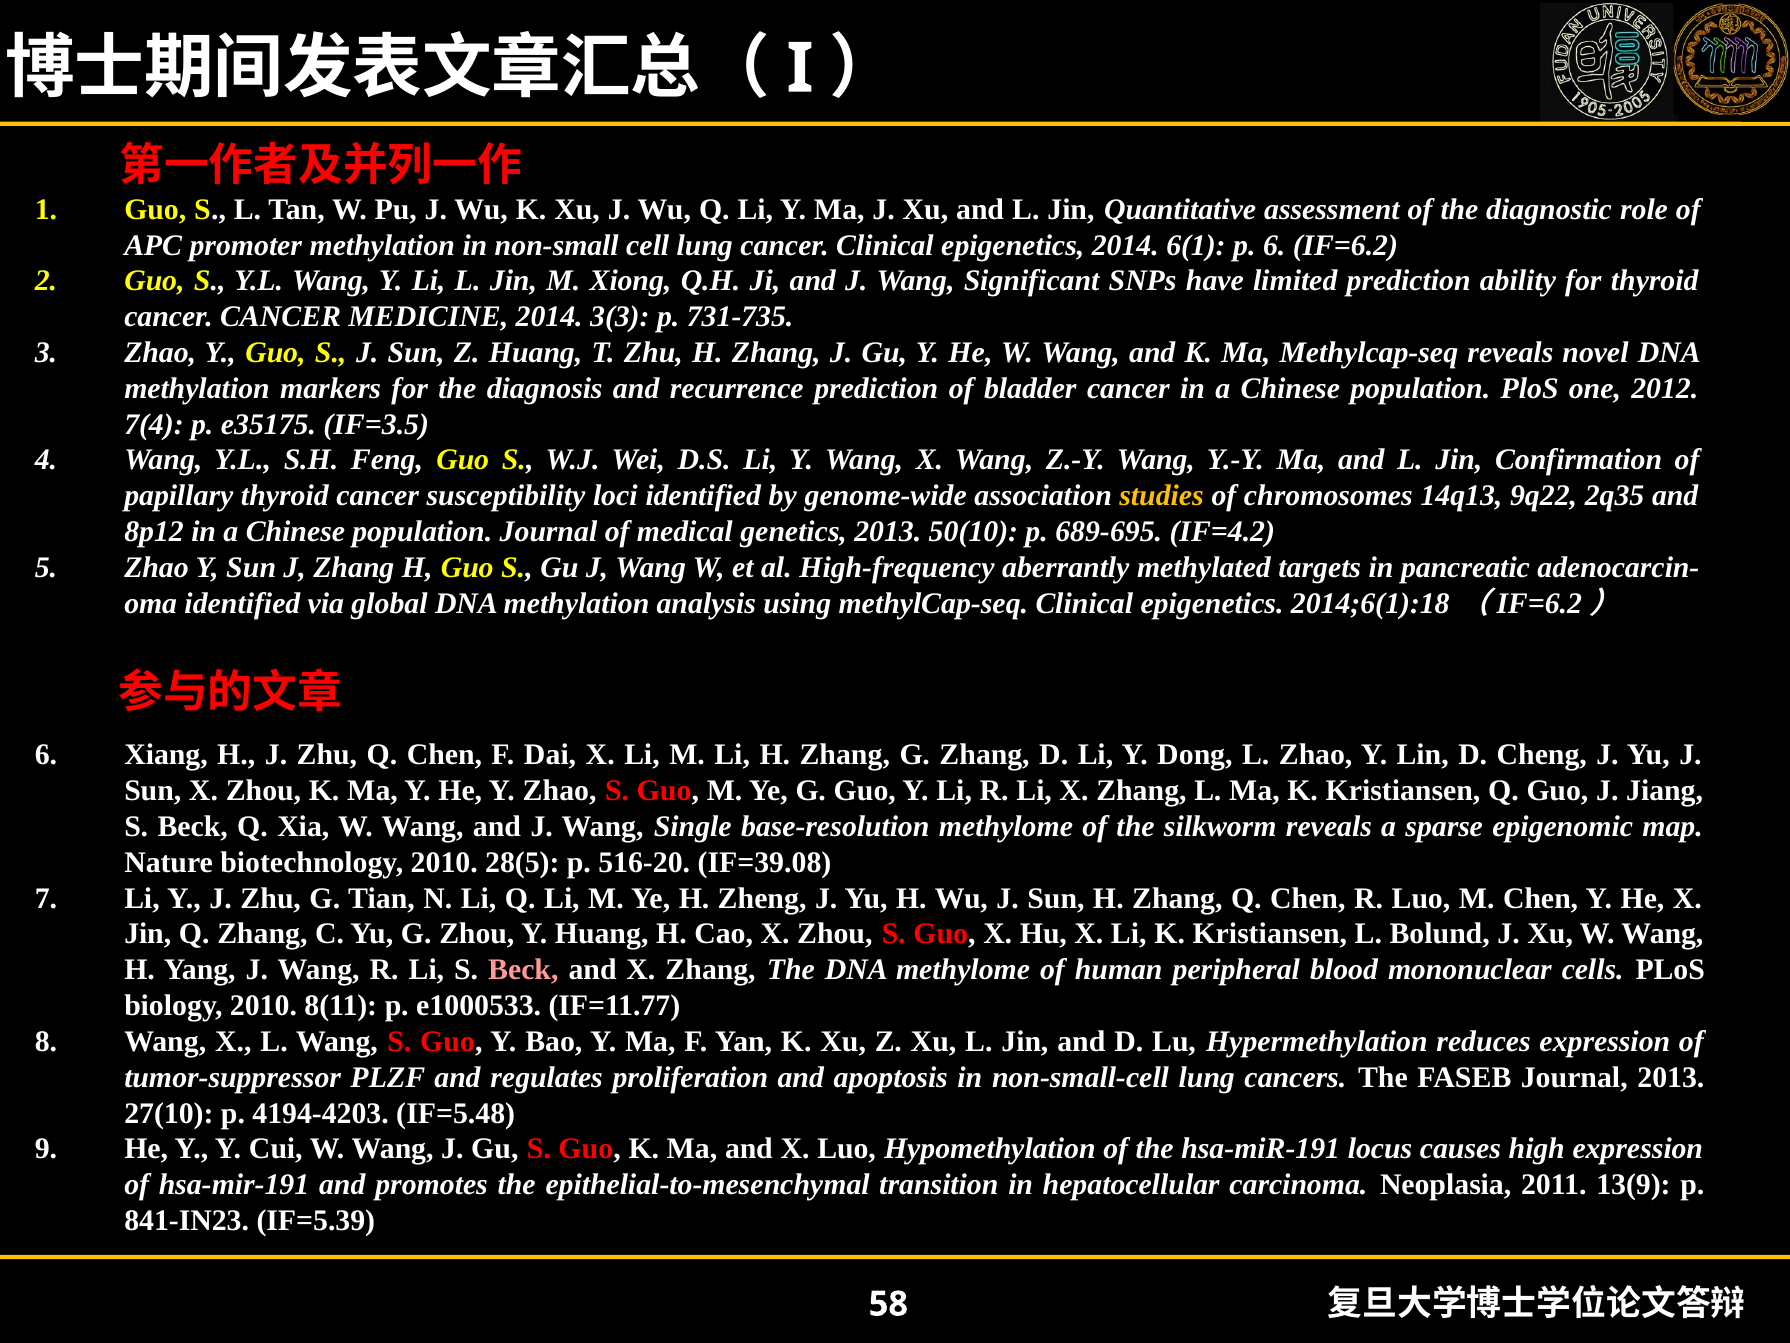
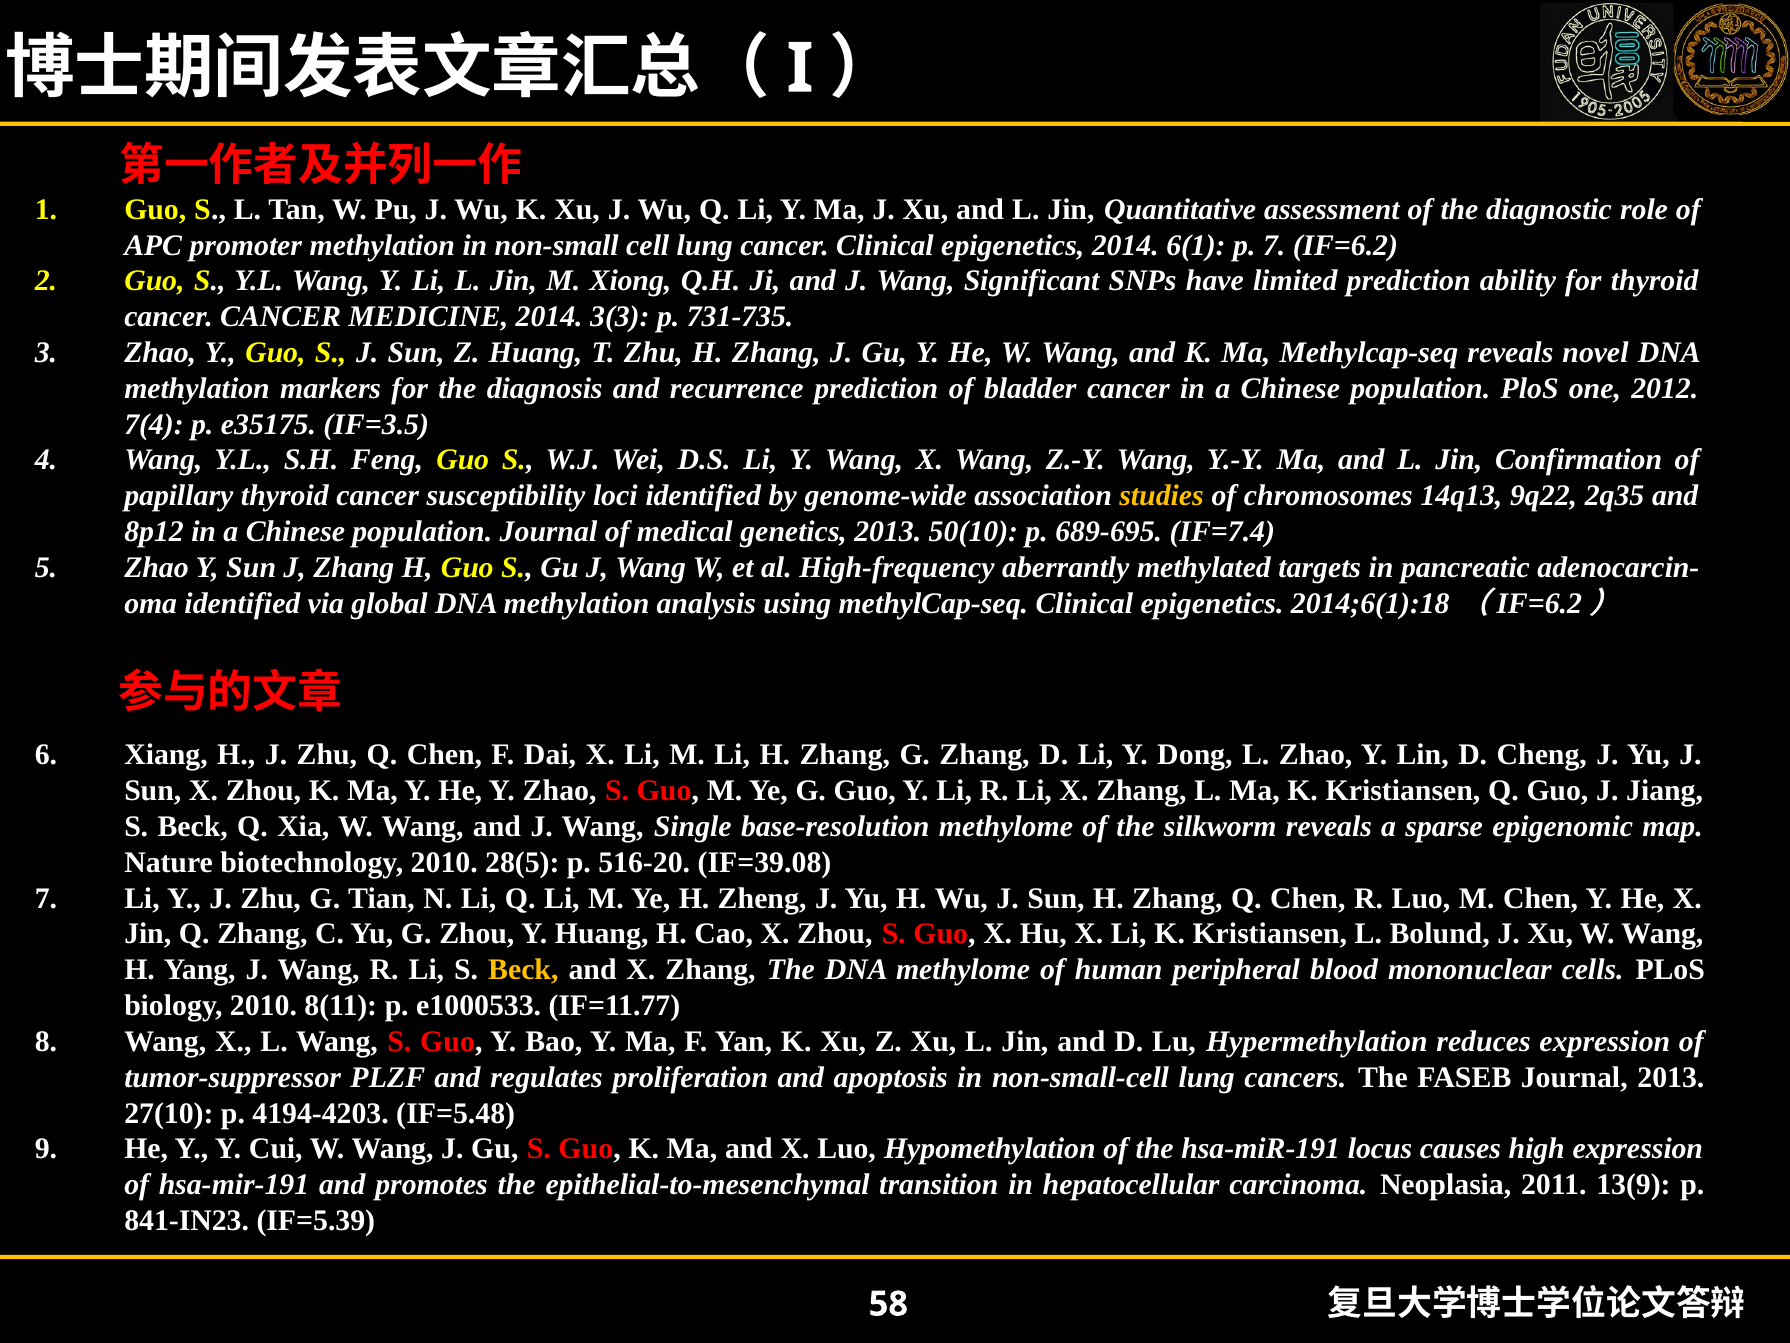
p 6: 6 -> 7 (1274, 245)
IF=4.2: IF=4.2 -> IF=7.4 (1222, 532)
Beck colour: pink -> yellow (523, 970)
